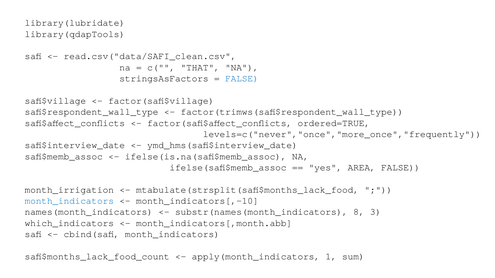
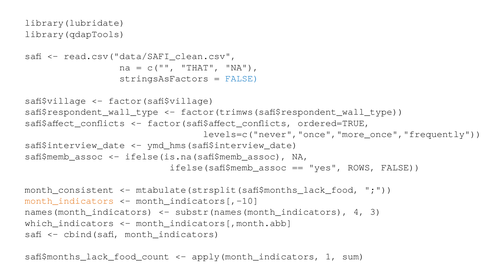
AREA: AREA -> ROWS (362, 168)
month_irrigation: month_irrigation -> month_consistent (69, 190)
month_indicators colour: blue -> orange (69, 201)
8: 8 -> 4 (359, 212)
